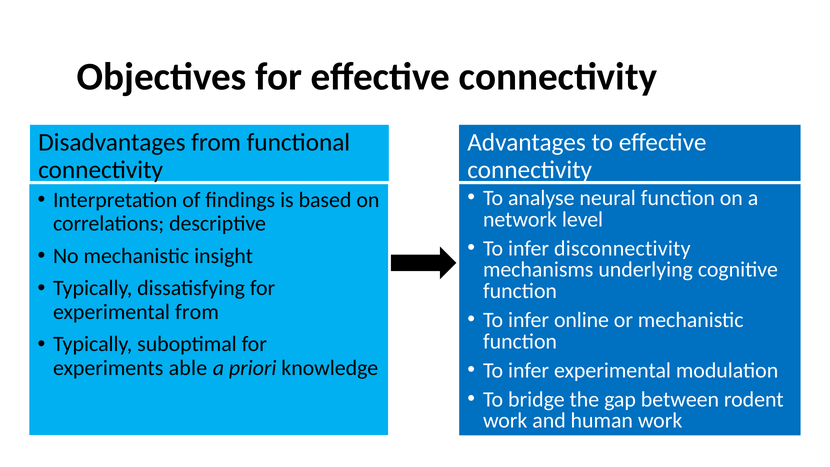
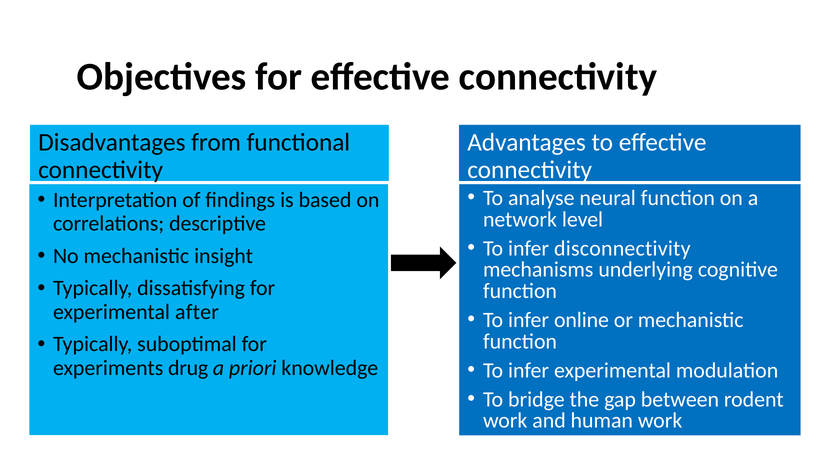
experimental from: from -> after (197, 312)
able: able -> drug (188, 368)
